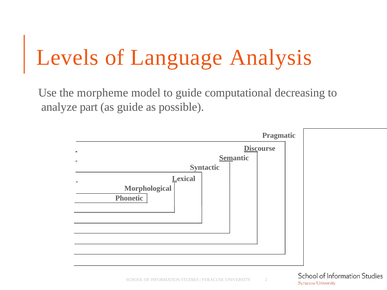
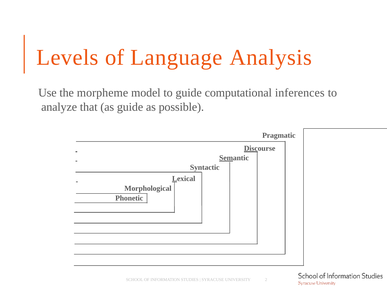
decreasing: decreasing -> inferences (300, 93)
part: part -> that (89, 107)
